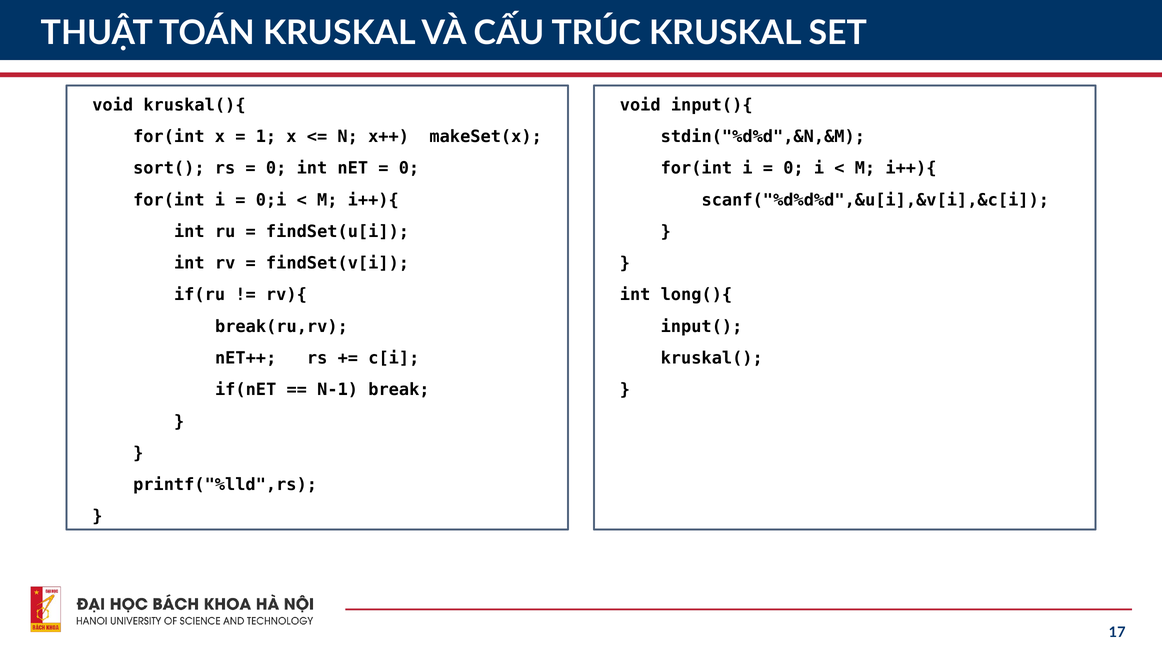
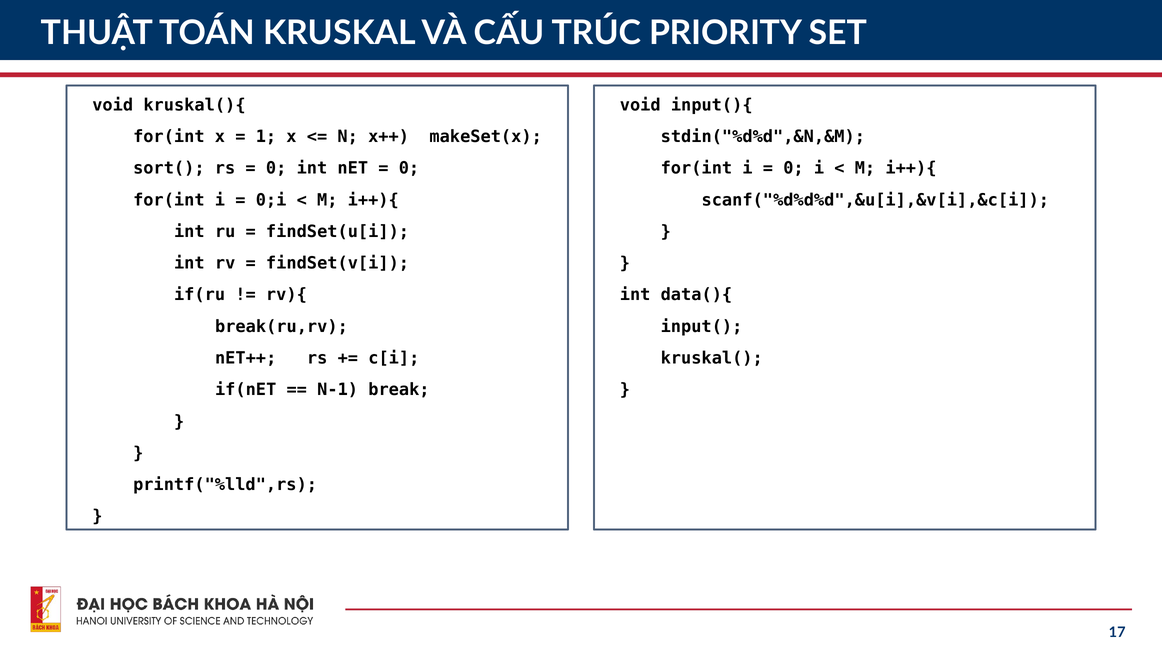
TRÚC KRUSKAL: KRUSKAL -> PRIORITY (726, 33)
long(){: long(){ -> data(){ (696, 295)
